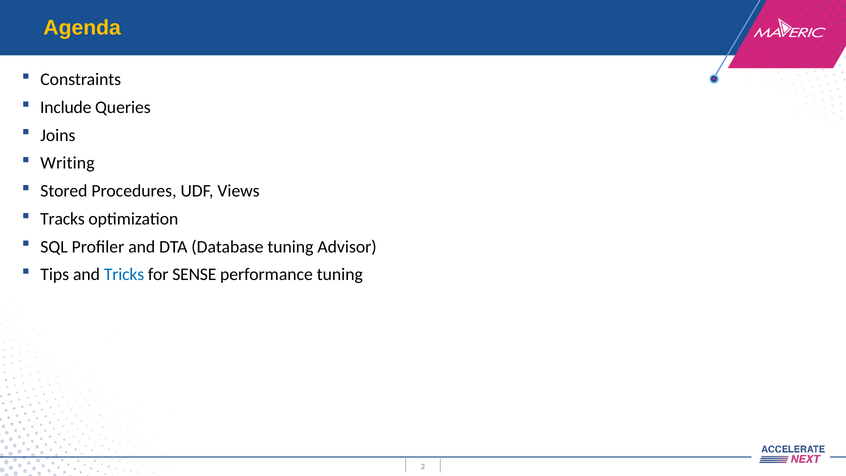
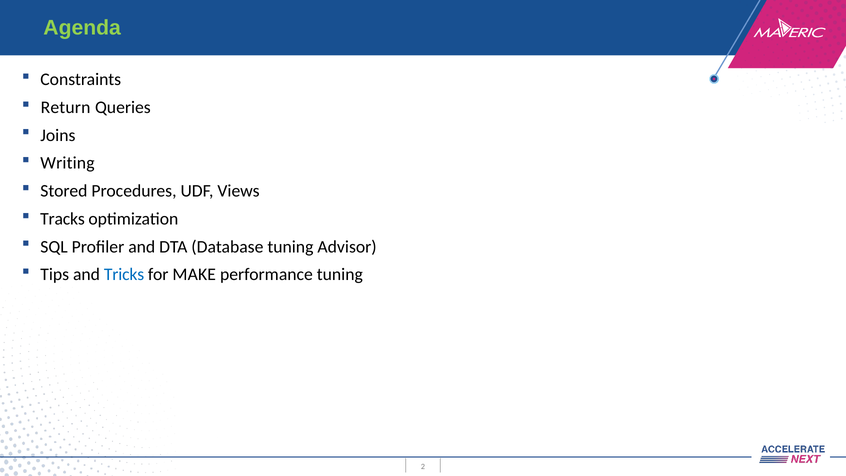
Agenda colour: yellow -> light green (82, 28)
Include: Include -> Return (66, 107)
SENSE: SENSE -> MAKE (194, 275)
